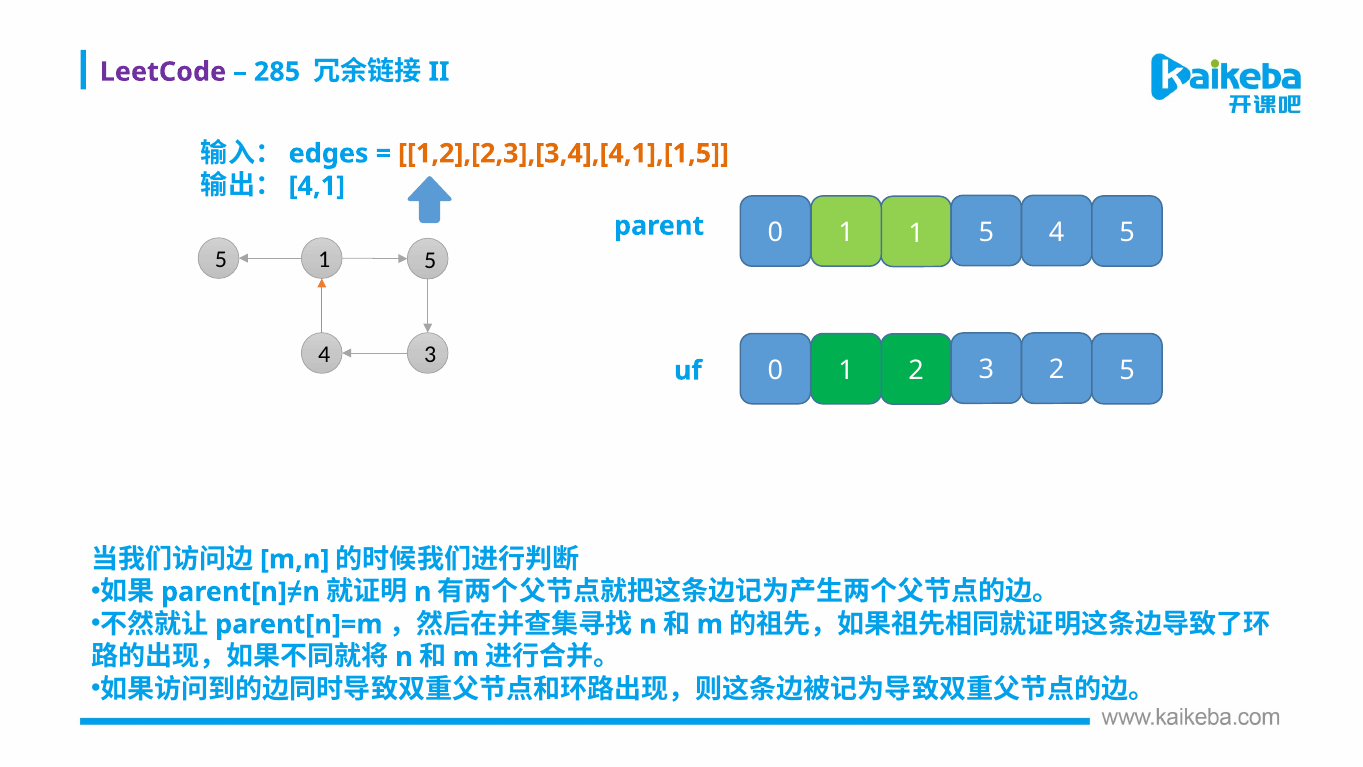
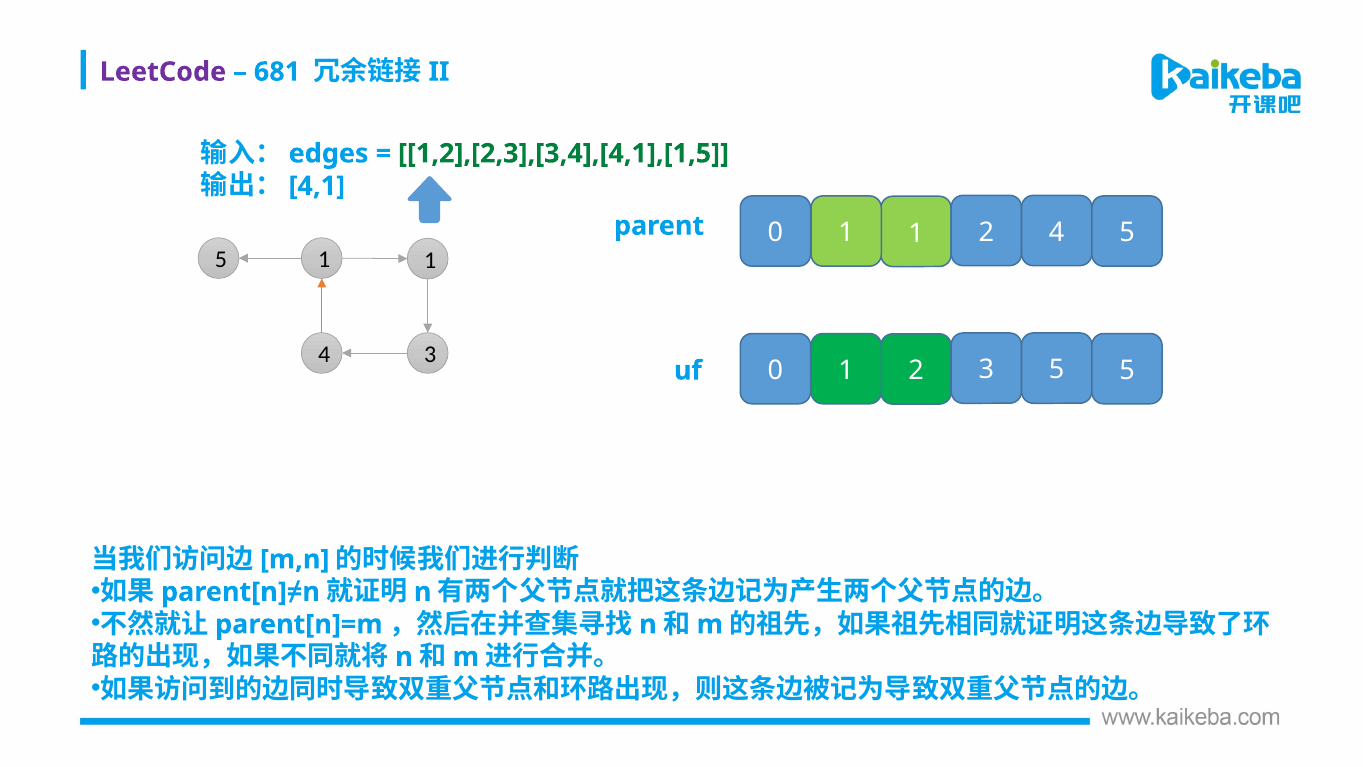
285: 285 -> 681 (277, 72)
1,2],[2,3],[3,4],[4,1],[1,5 colour: orange -> green (564, 153)
5: 5 -> 2 (986, 232)
5: 5 -> 1 (430, 260)
3 2: 2 -> 5 (1057, 370)
